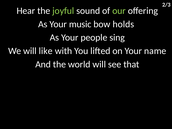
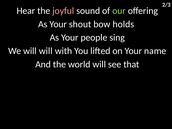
joyful colour: light green -> pink (63, 11)
music: music -> shout (80, 24)
will like: like -> will (46, 51)
